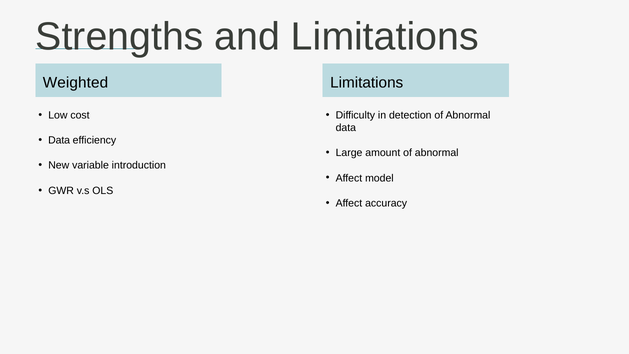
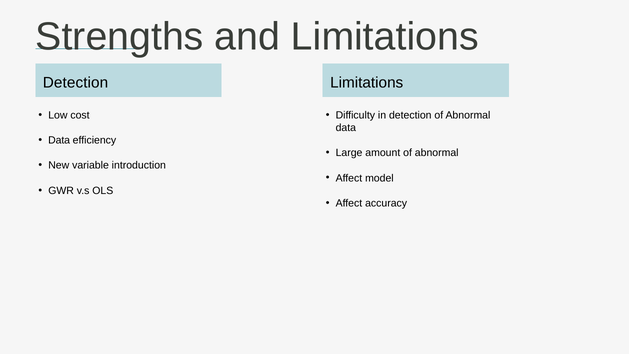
Weighted: Weighted -> Detection (76, 83)
